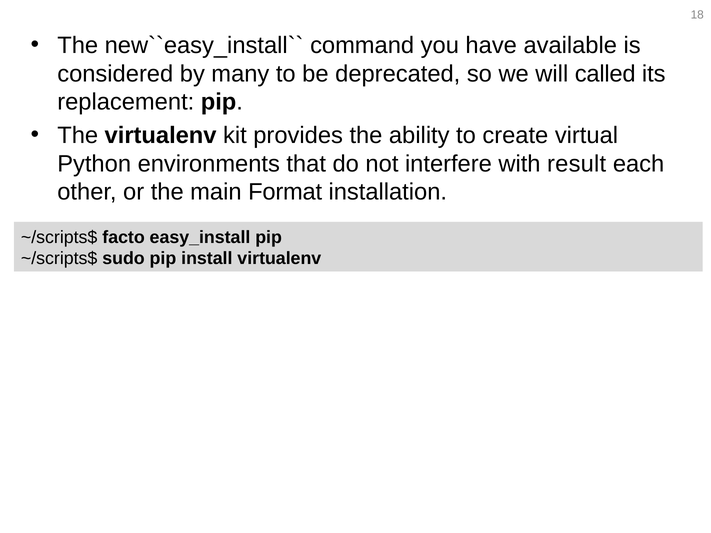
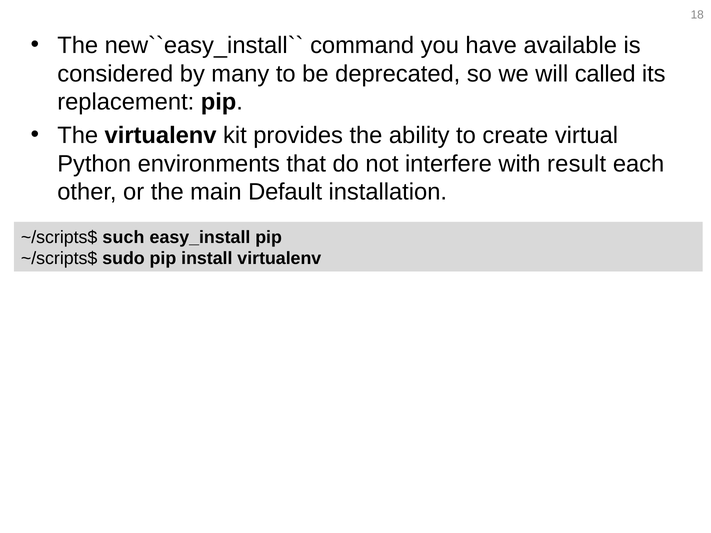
Format: Format -> Default (285, 192)
facto: facto -> such (123, 237)
